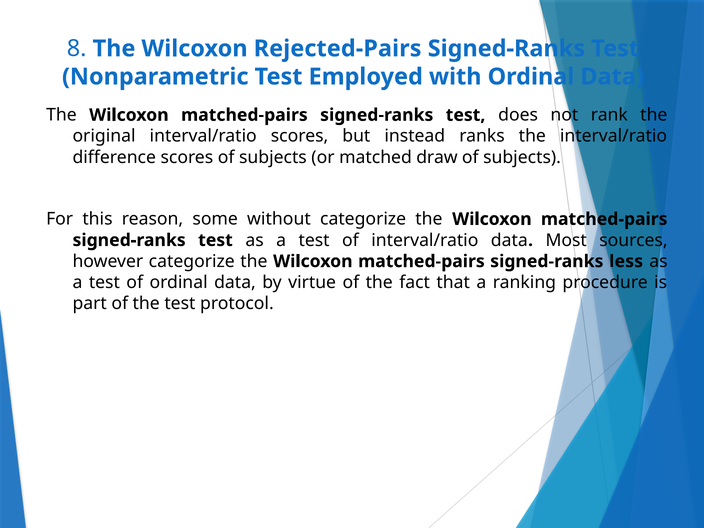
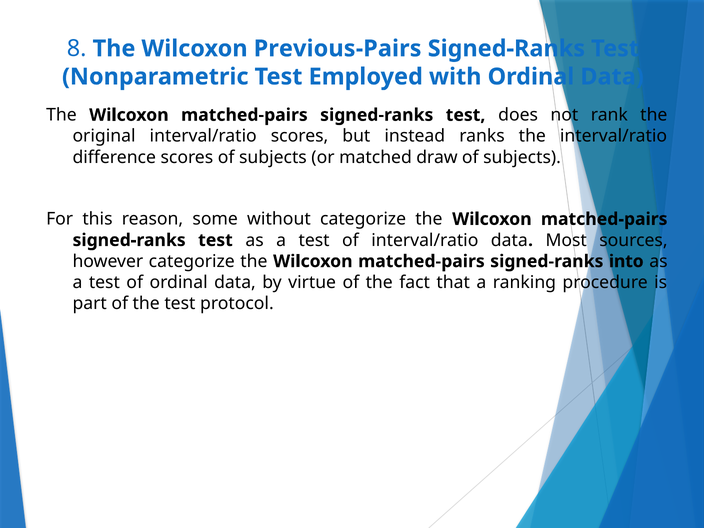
Rejected-Pairs: Rejected-Pairs -> Previous-Pairs (338, 49)
less: less -> into (626, 261)
